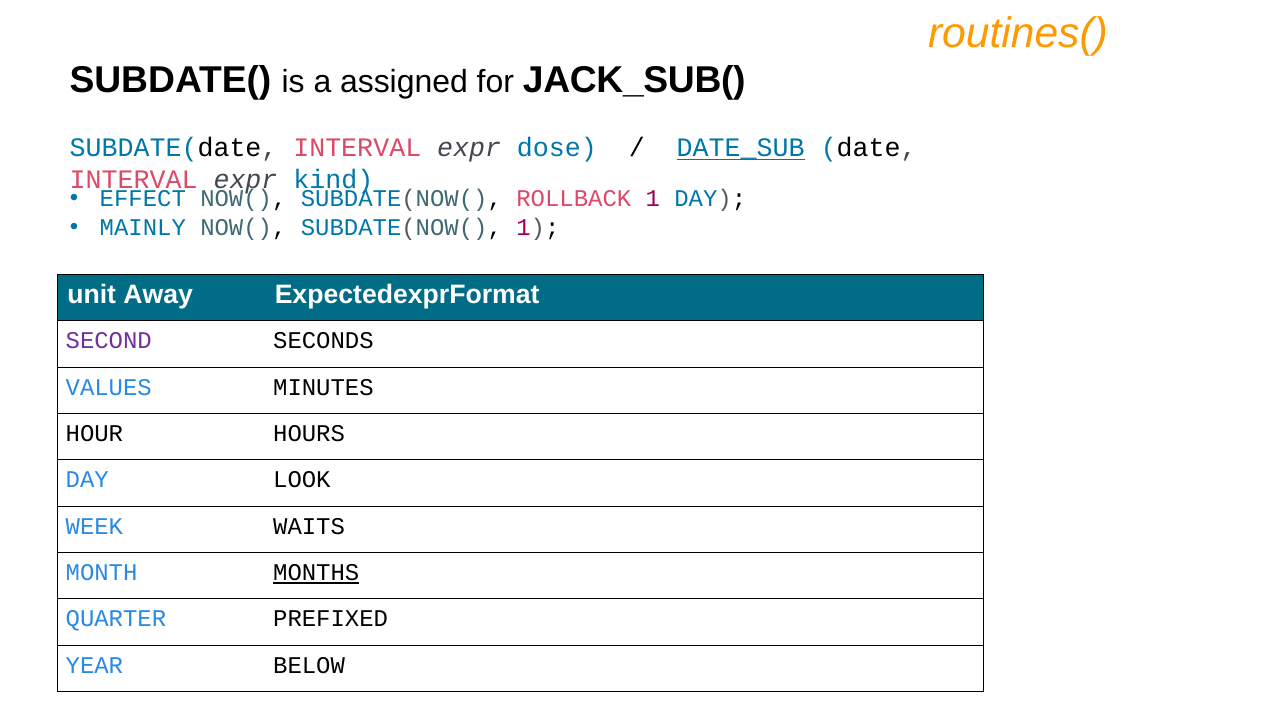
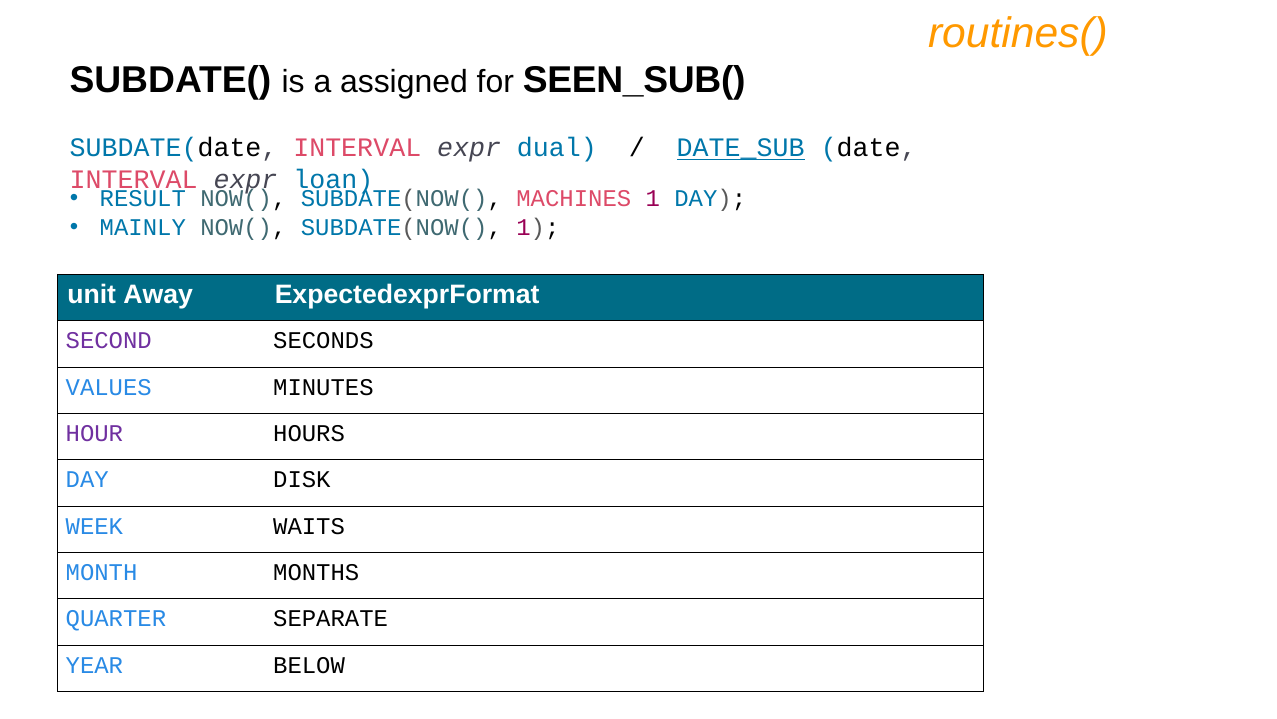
JACK_SUB(: JACK_SUB( -> SEEN_SUB( (634, 80)
dose: dose -> dual (557, 148)
kind: kind -> loan (333, 180)
EFFECT: EFFECT -> RESULT (143, 199)
ROLLBACK: ROLLBACK -> MACHINES (574, 199)
HOUR colour: black -> purple (94, 433)
LOOK: LOOK -> DISK (302, 479)
MONTHS underline: present -> none (316, 572)
PREFIXED: PREFIXED -> SEPARATE (331, 618)
